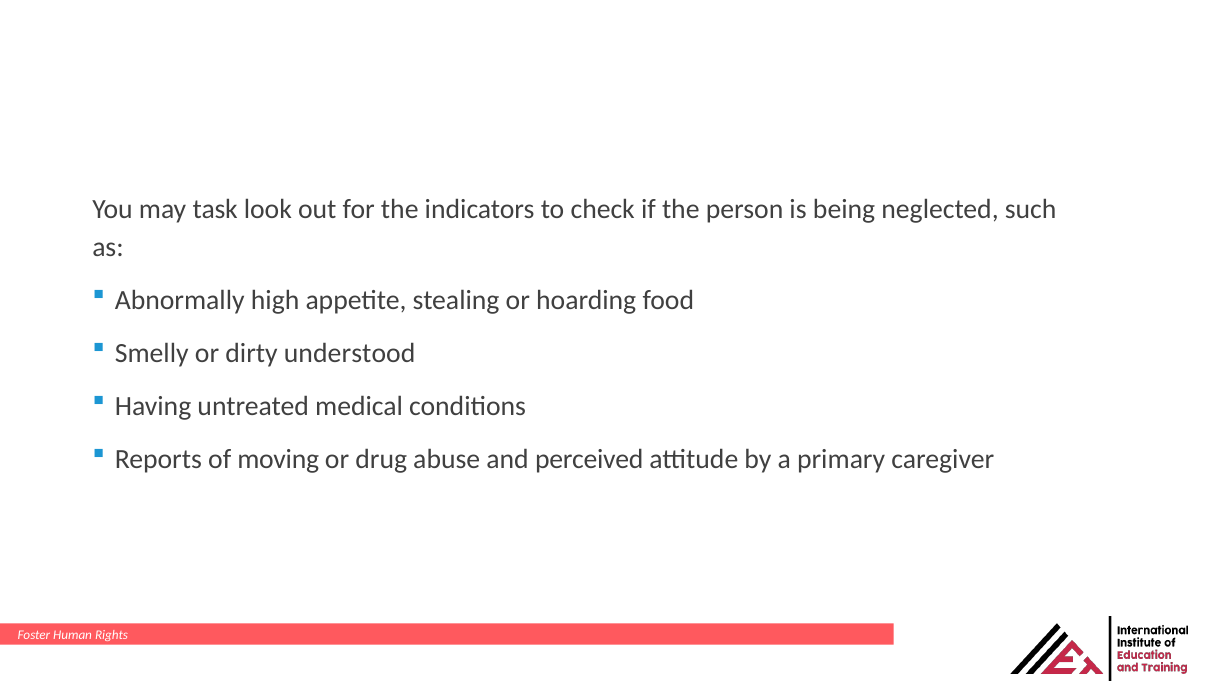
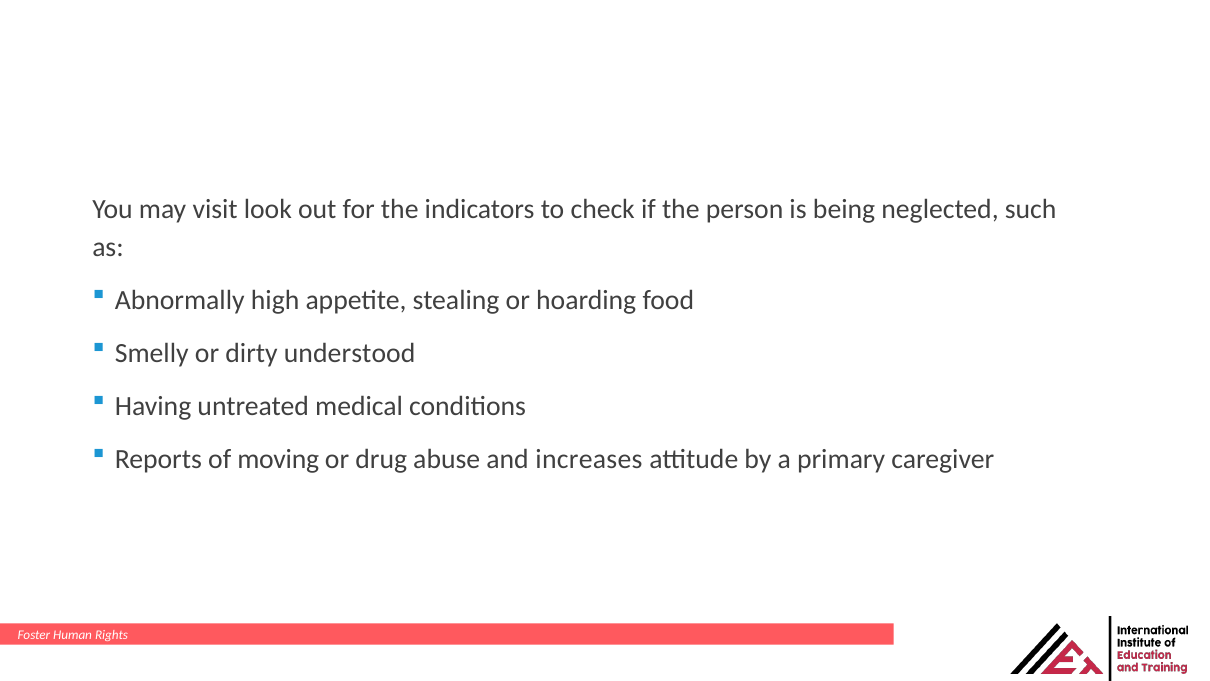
task: task -> visit (215, 209)
perceived: perceived -> increases (589, 459)
